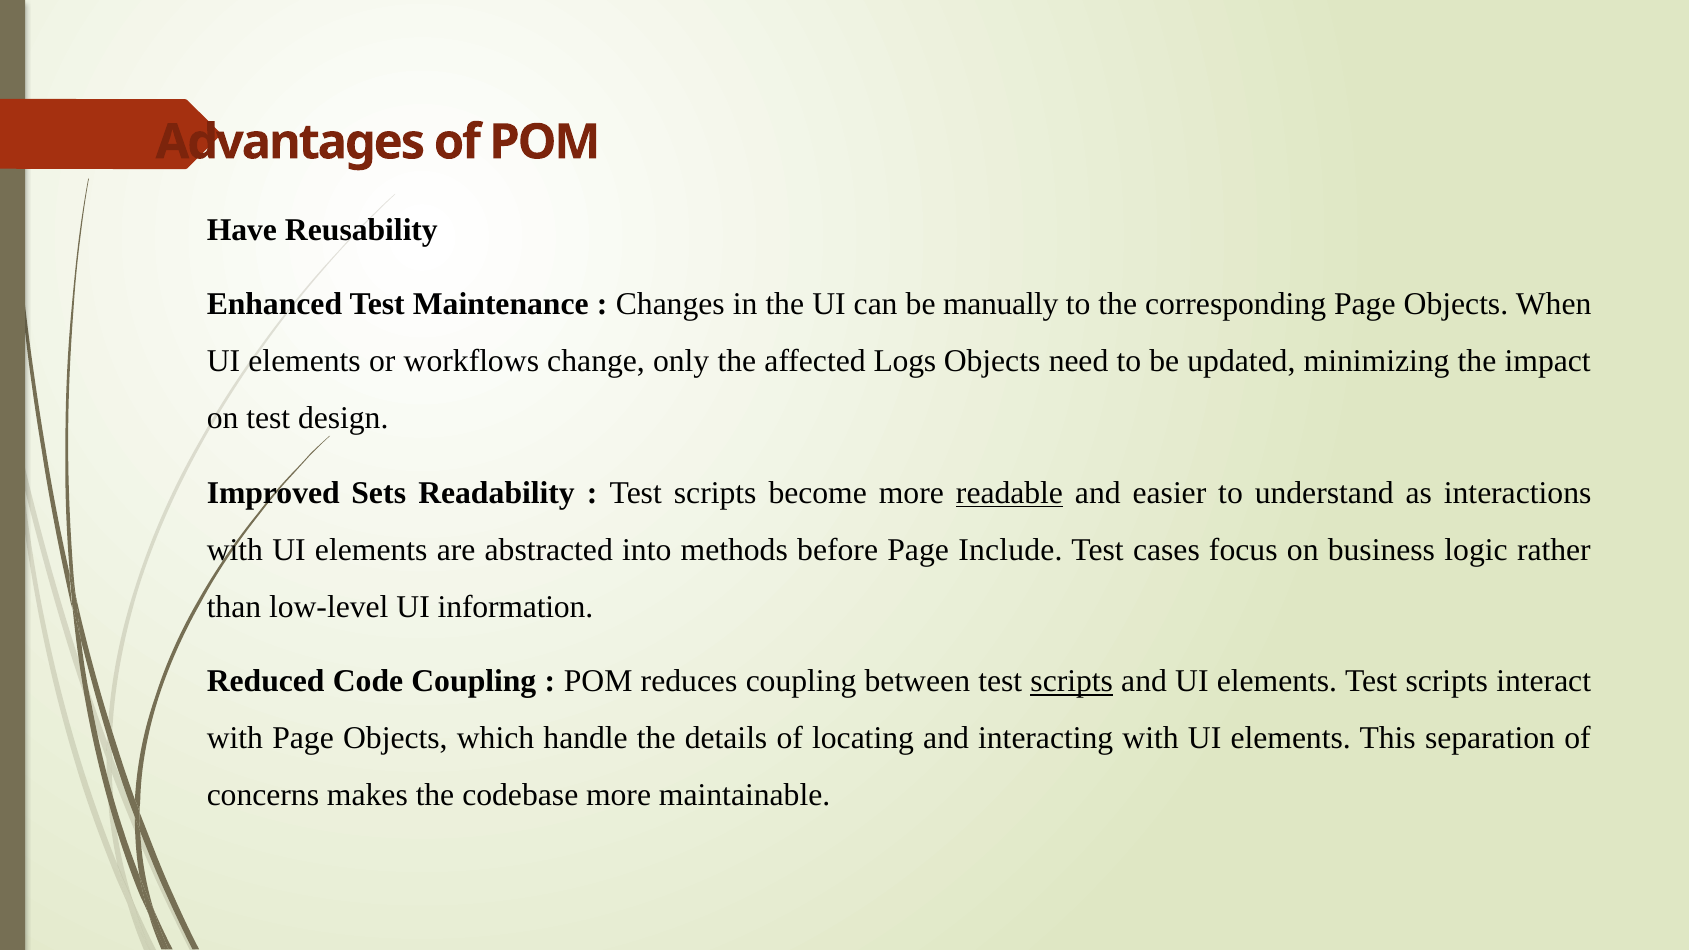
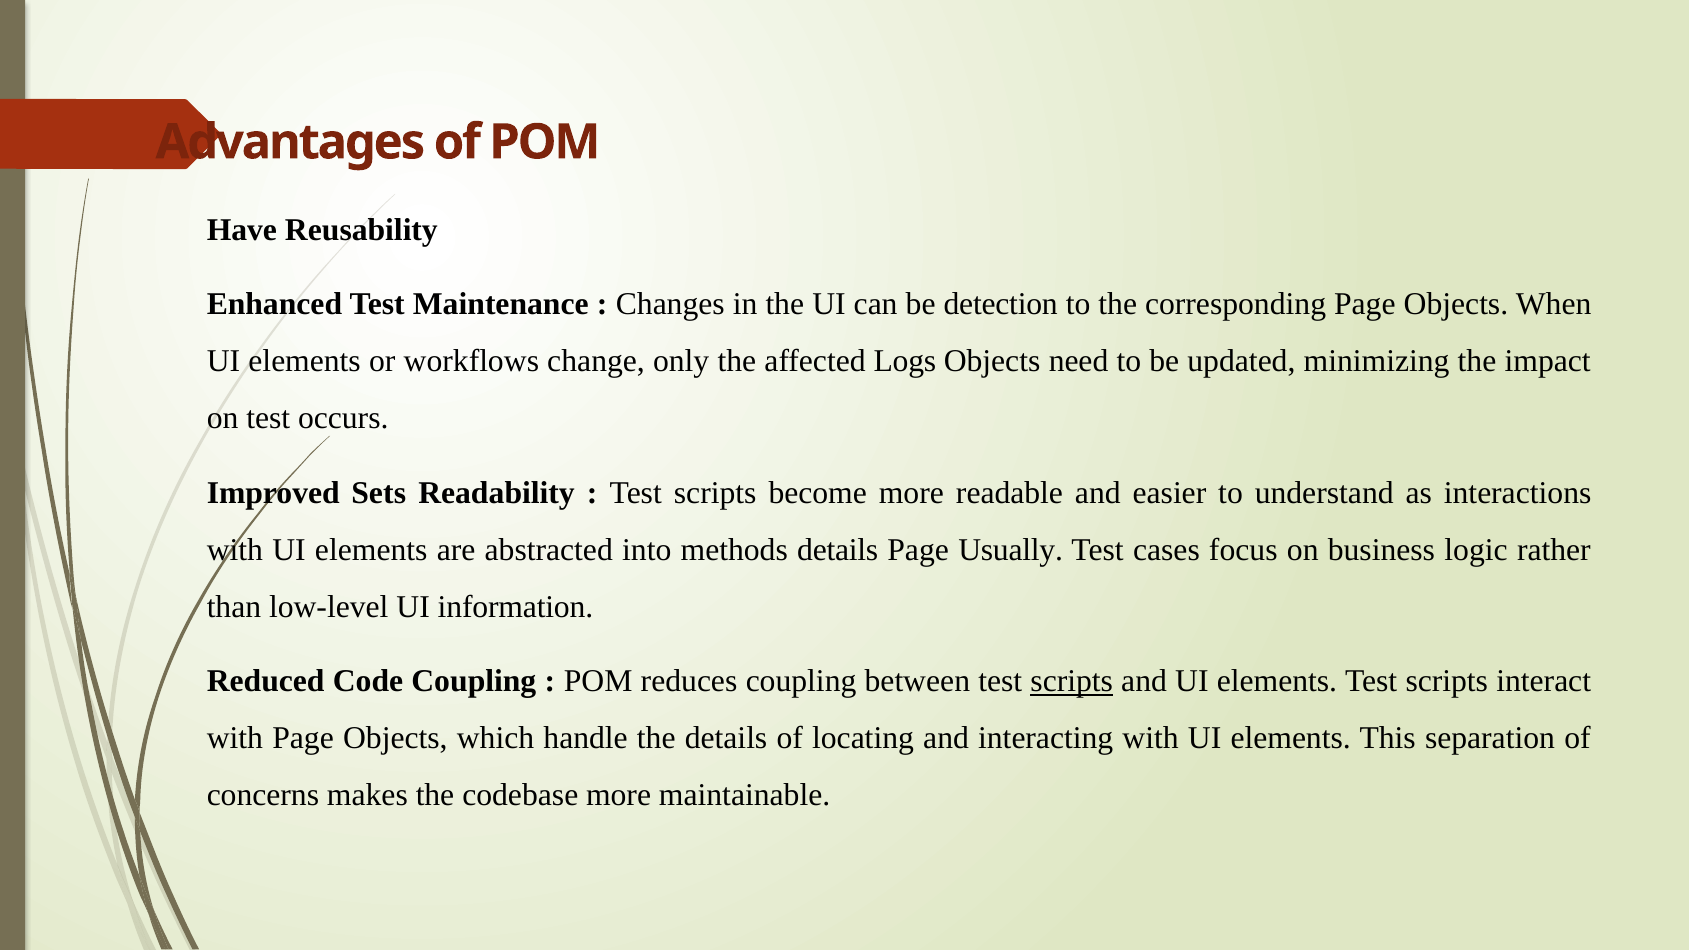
manually: manually -> detection (1001, 304)
design: design -> occurs (343, 418)
readable underline: present -> none (1010, 493)
methods before: before -> details (838, 550)
Include: Include -> Usually (1011, 550)
